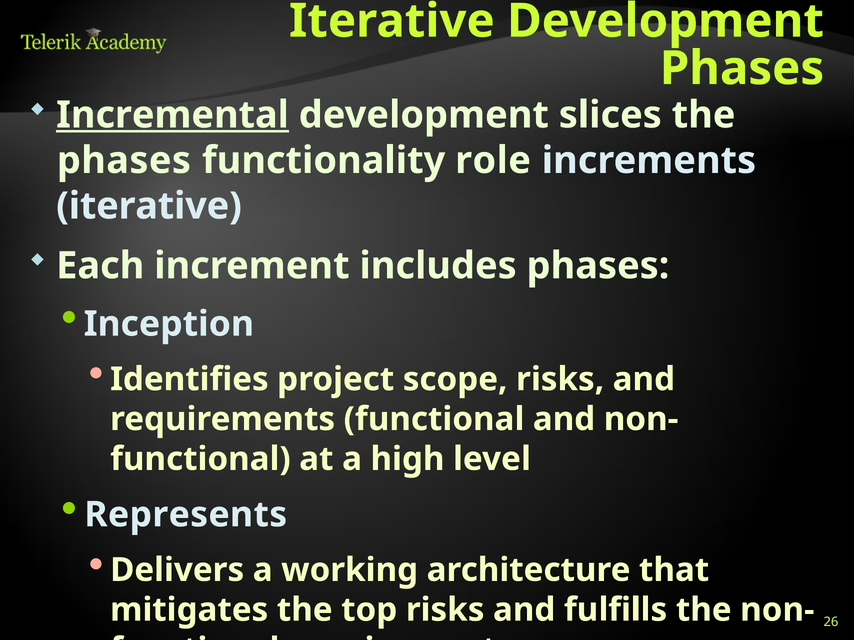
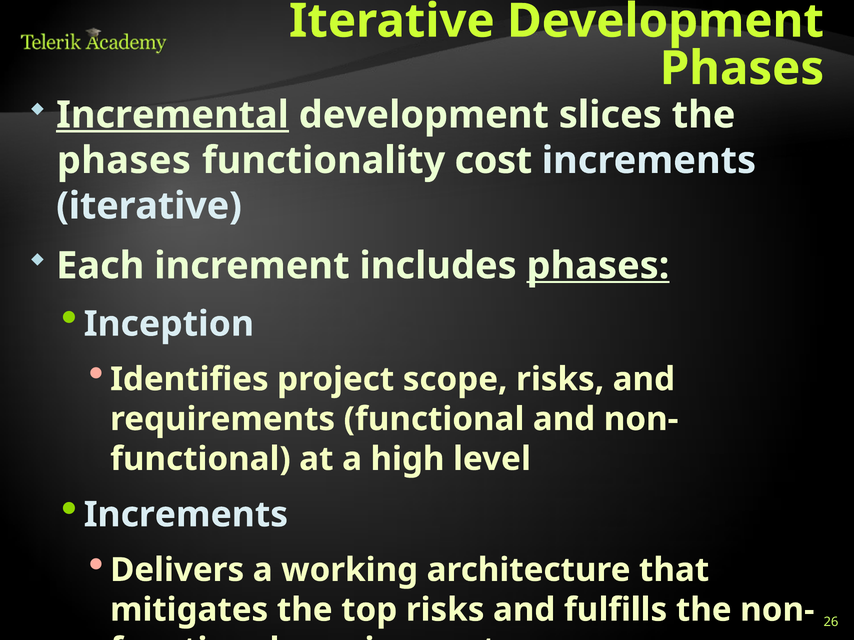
role: role -> cost (493, 161)
phases underline: none -> present (598, 266)
Represents: Represents -> Increments (186, 515)
